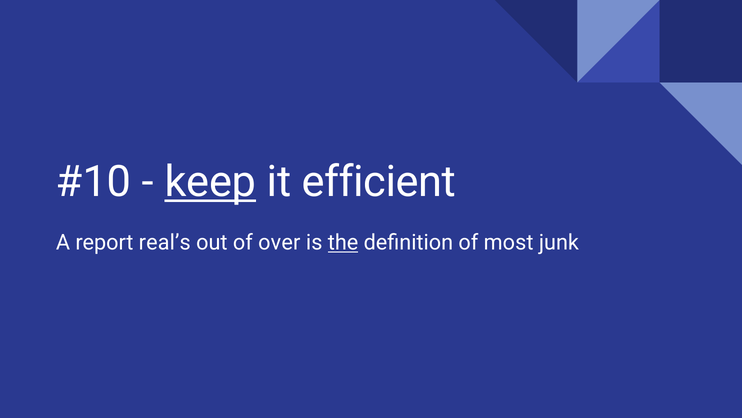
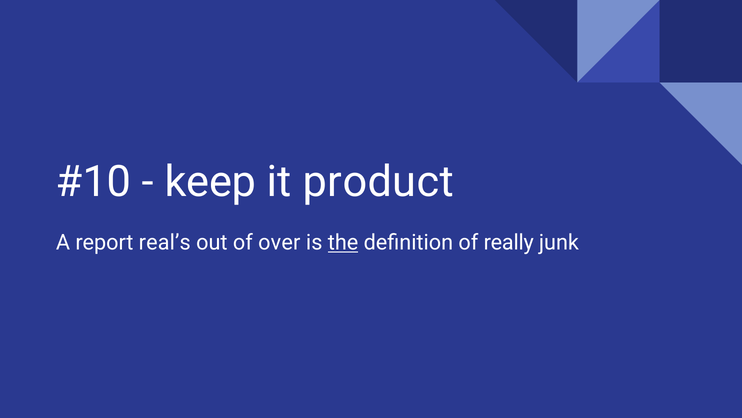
keep underline: present -> none (210, 182)
efficient: efficient -> product (378, 182)
most: most -> really (509, 242)
